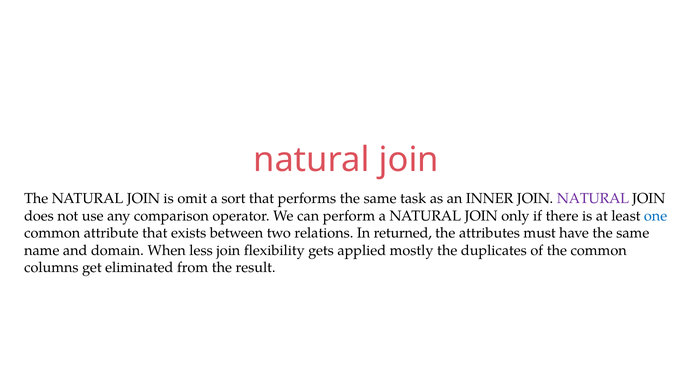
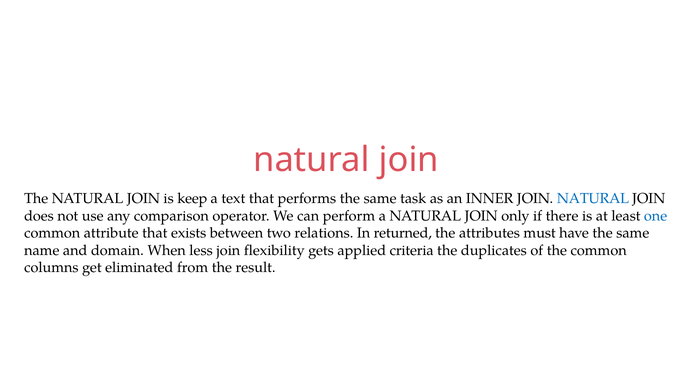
omit: omit -> keep (192, 199)
sort: sort -> text (233, 199)
NATURAL colour: purple -> blue (593, 199)
mostly: mostly -> criteria (412, 251)
